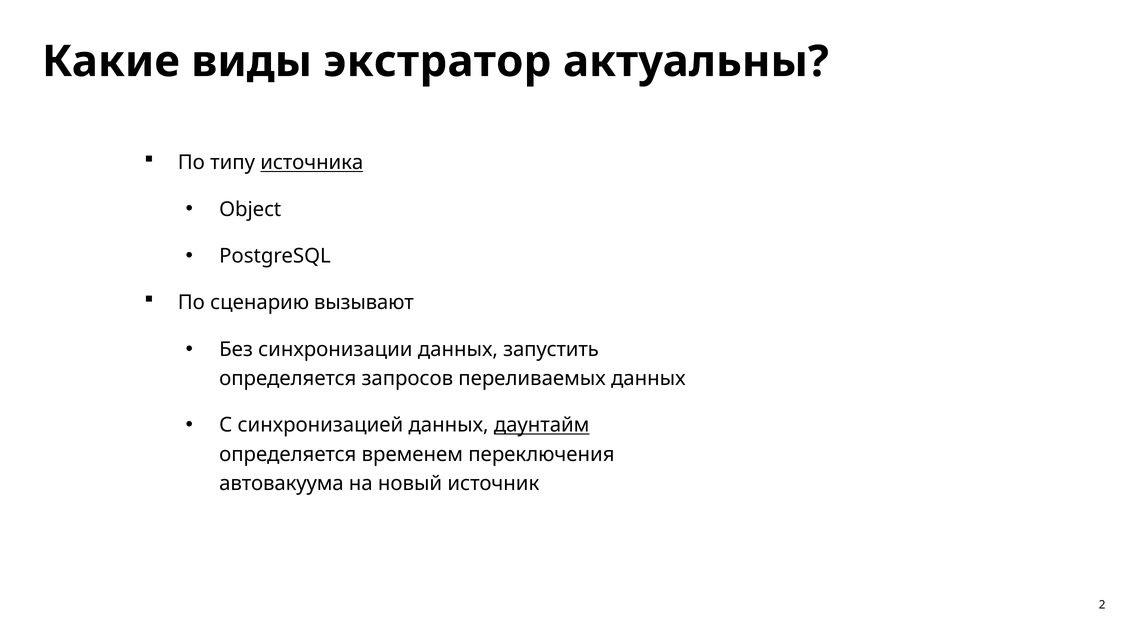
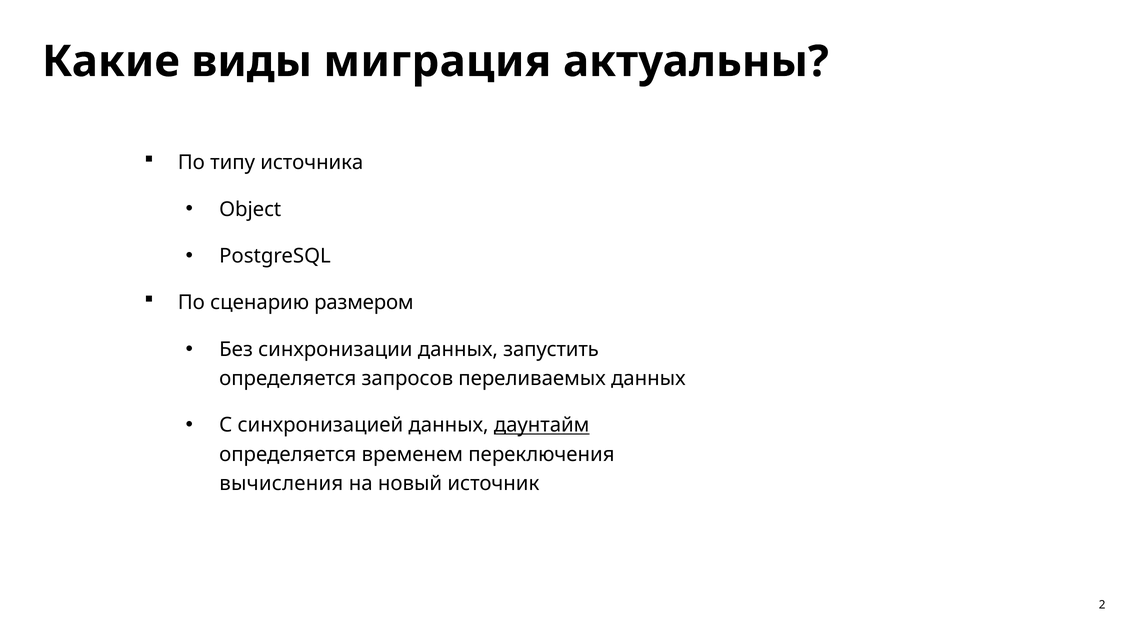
экстратор: экстратор -> миграция (437, 62)
источника underline: present -> none (312, 163)
вызывают: вызывают -> размером (364, 303)
автовакуума: автовакуума -> вычисления (281, 484)
